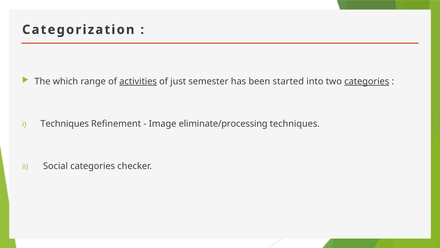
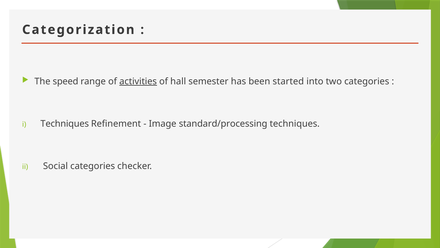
which: which -> speed (66, 81)
just: just -> hall (178, 81)
categories underline: present -> none (367, 81)
eliminate/processing: eliminate/processing -> standard/processing (223, 123)
